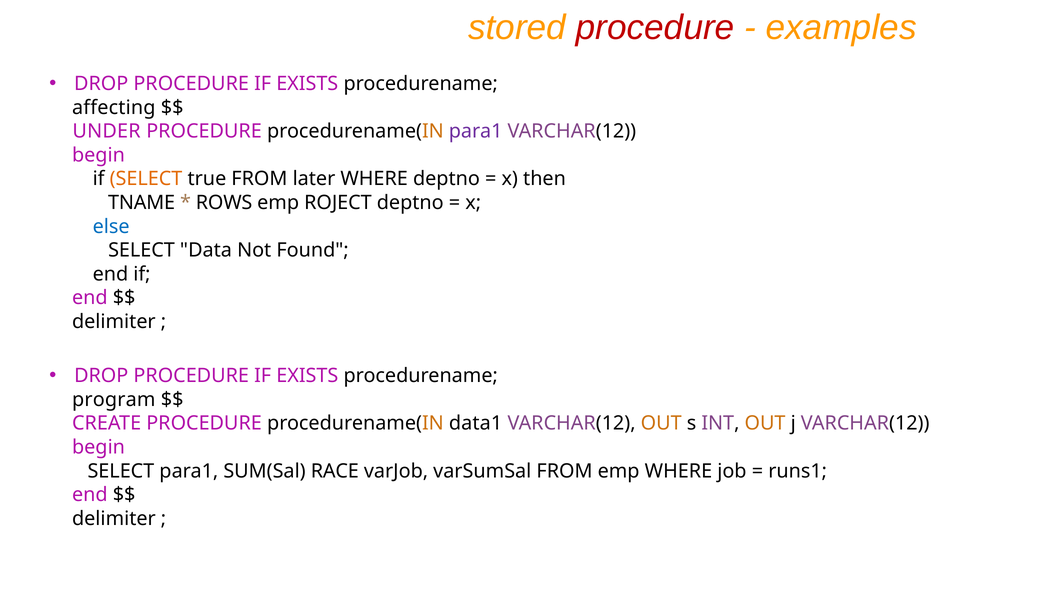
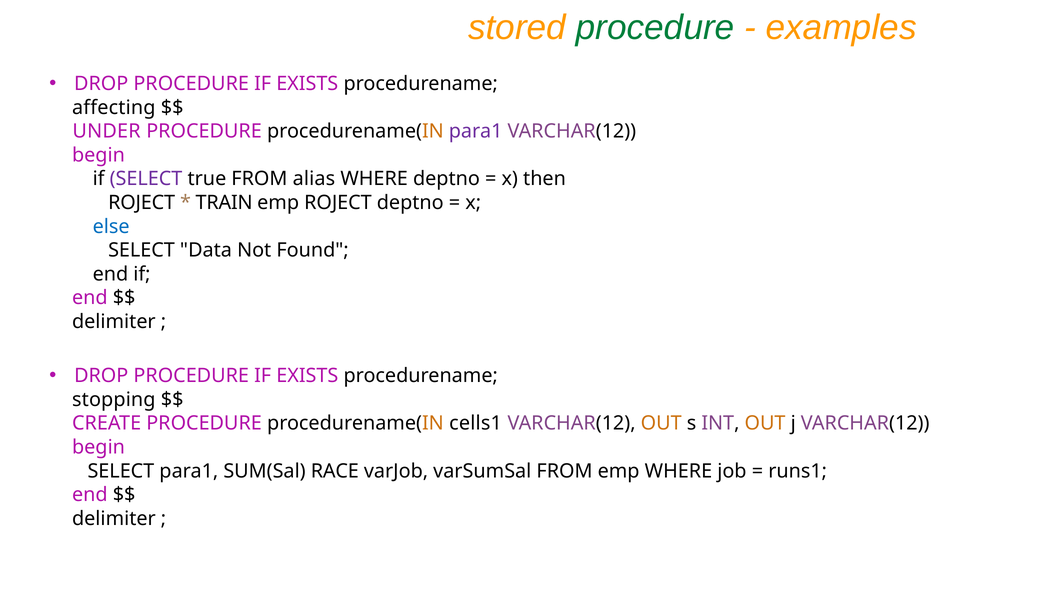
procedure colour: red -> green (655, 28)
SELECT colour: orange -> purple (146, 179)
later: later -> alias (314, 179)
TNAME: TNAME -> ROJECT (142, 203)
ROWS: ROWS -> TRAIN (224, 203)
program: program -> stopping (114, 399)
data1: data1 -> cells1 (476, 423)
